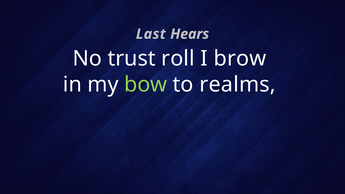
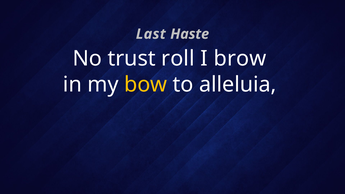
Hears: Hears -> Haste (190, 34)
bow colour: light green -> yellow (146, 84)
realms: realms -> alleluia (238, 84)
